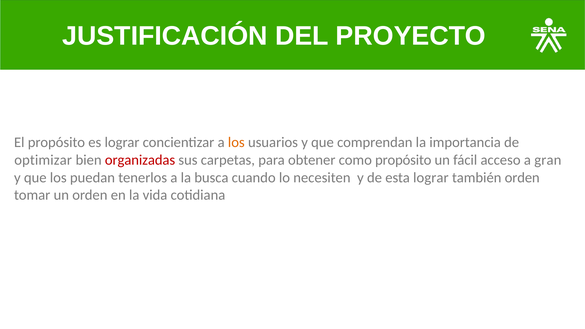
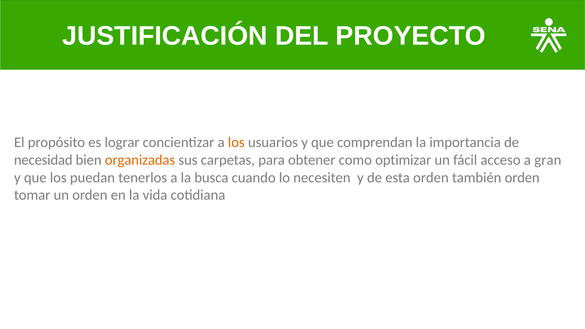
optimizar: optimizar -> necesidad (43, 160)
organizadas colour: red -> orange (140, 160)
como propósito: propósito -> optimizar (403, 160)
esta lograr: lograr -> orden (431, 178)
